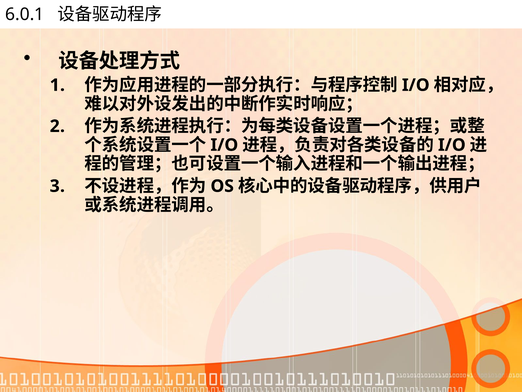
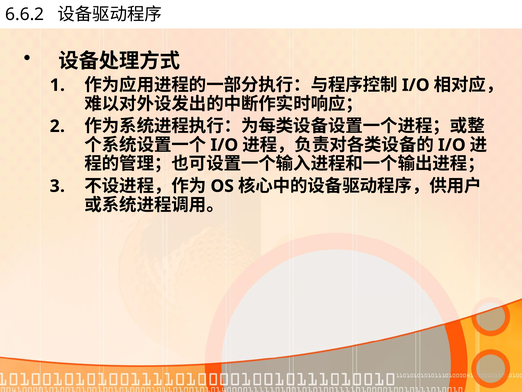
6.0.1: 6.0.1 -> 6.6.2 (25, 14)
